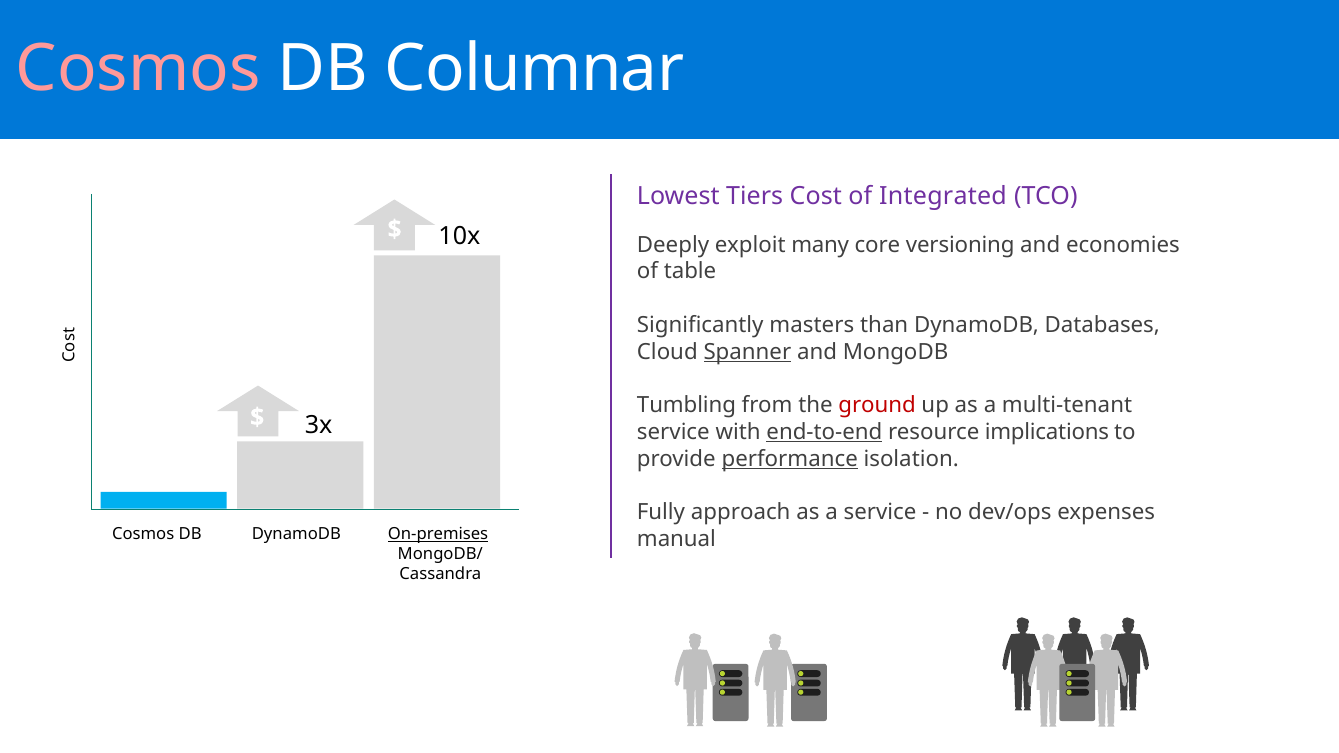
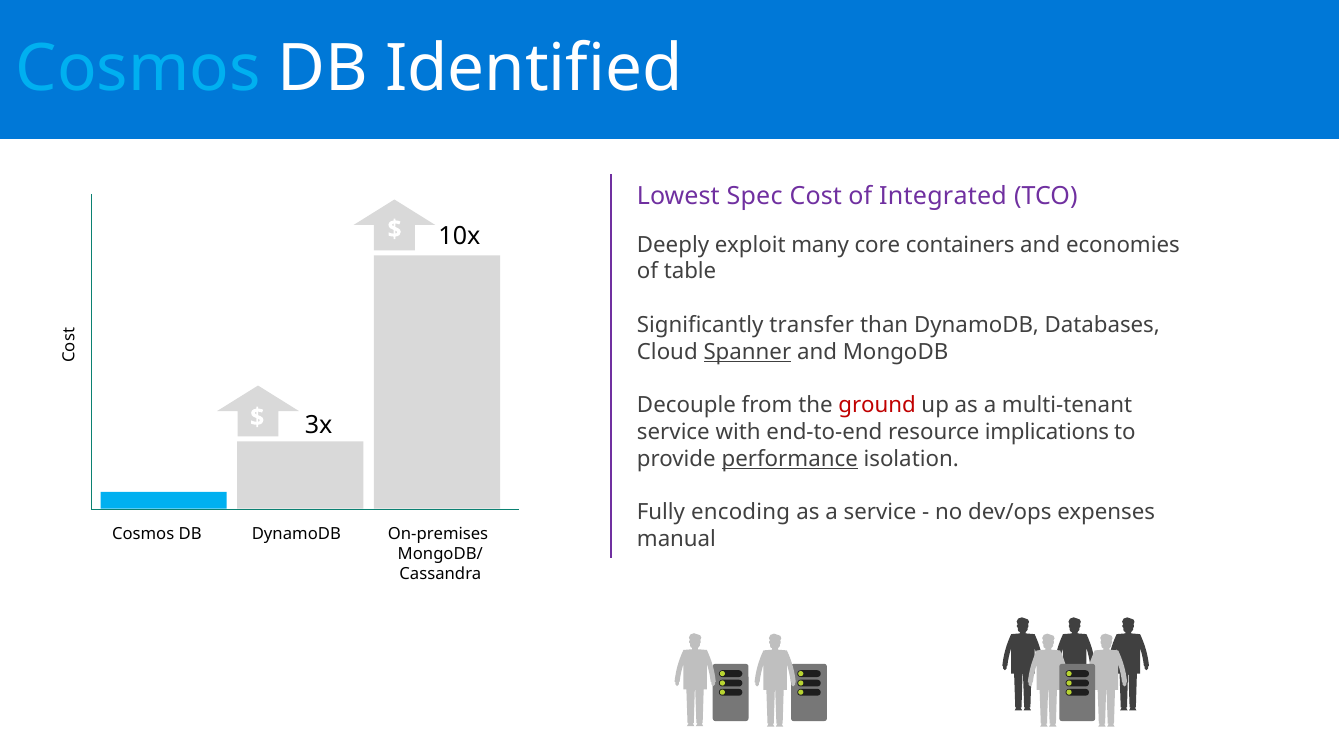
Cosmos colour: pink -> light blue (138, 69)
Columnar: Columnar -> Identified (534, 69)
Tiers: Tiers -> Spec (755, 196)
versioning: versioning -> containers (960, 245)
masters: masters -> transfer (812, 325)
Tumbling: Tumbling -> Decouple (686, 405)
end-to-end underline: present -> none (824, 432)
approach: approach -> encoding (741, 512)
On-premises underline: present -> none (438, 534)
